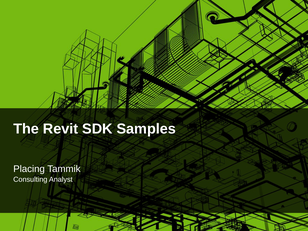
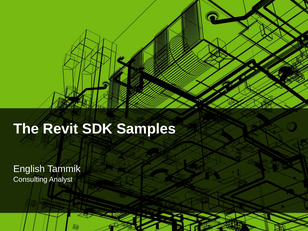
Placing: Placing -> English (29, 169)
